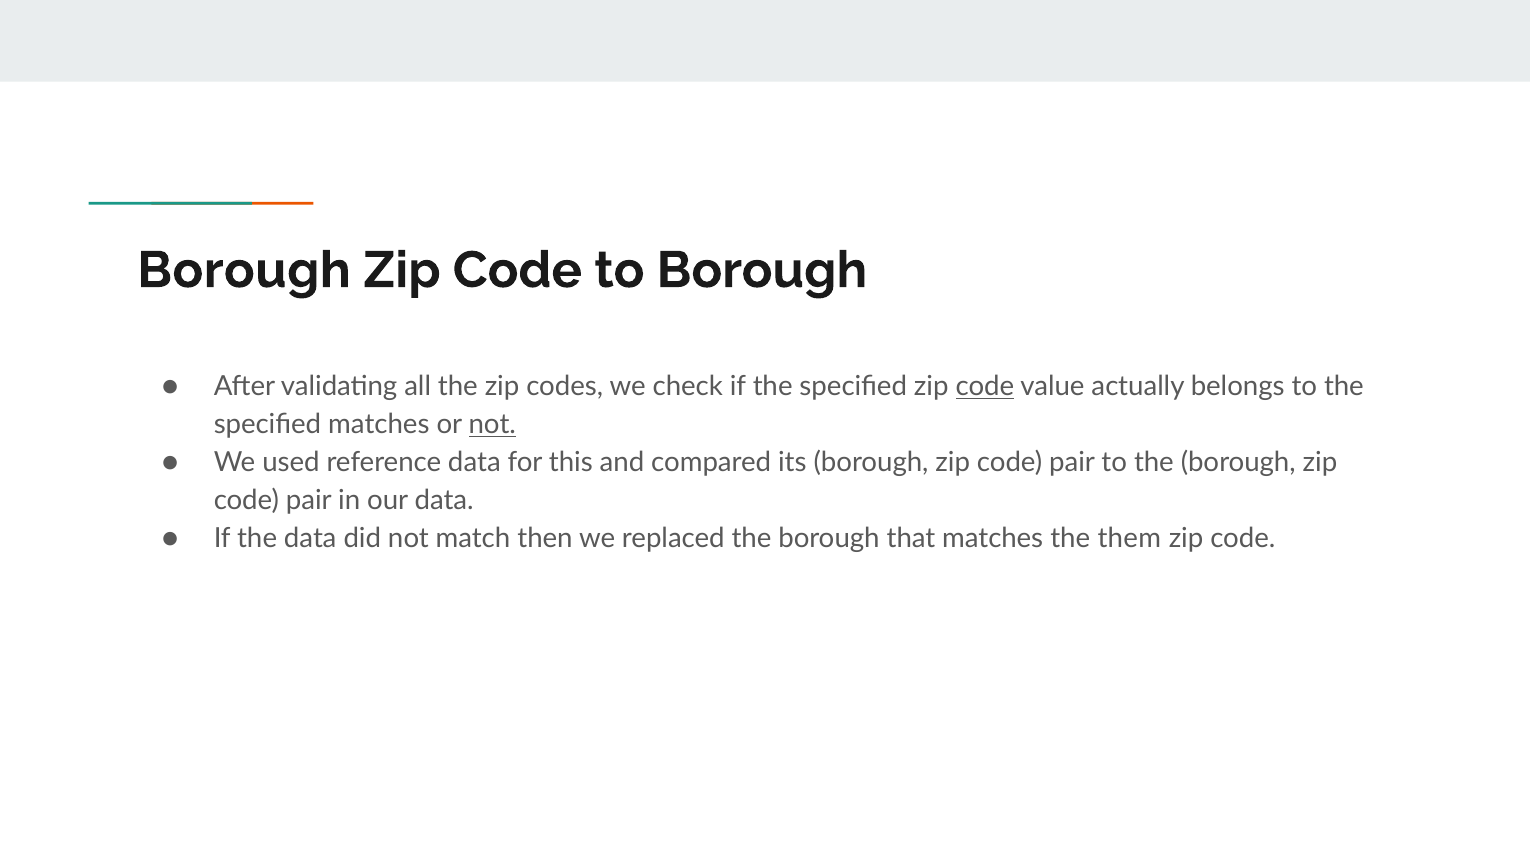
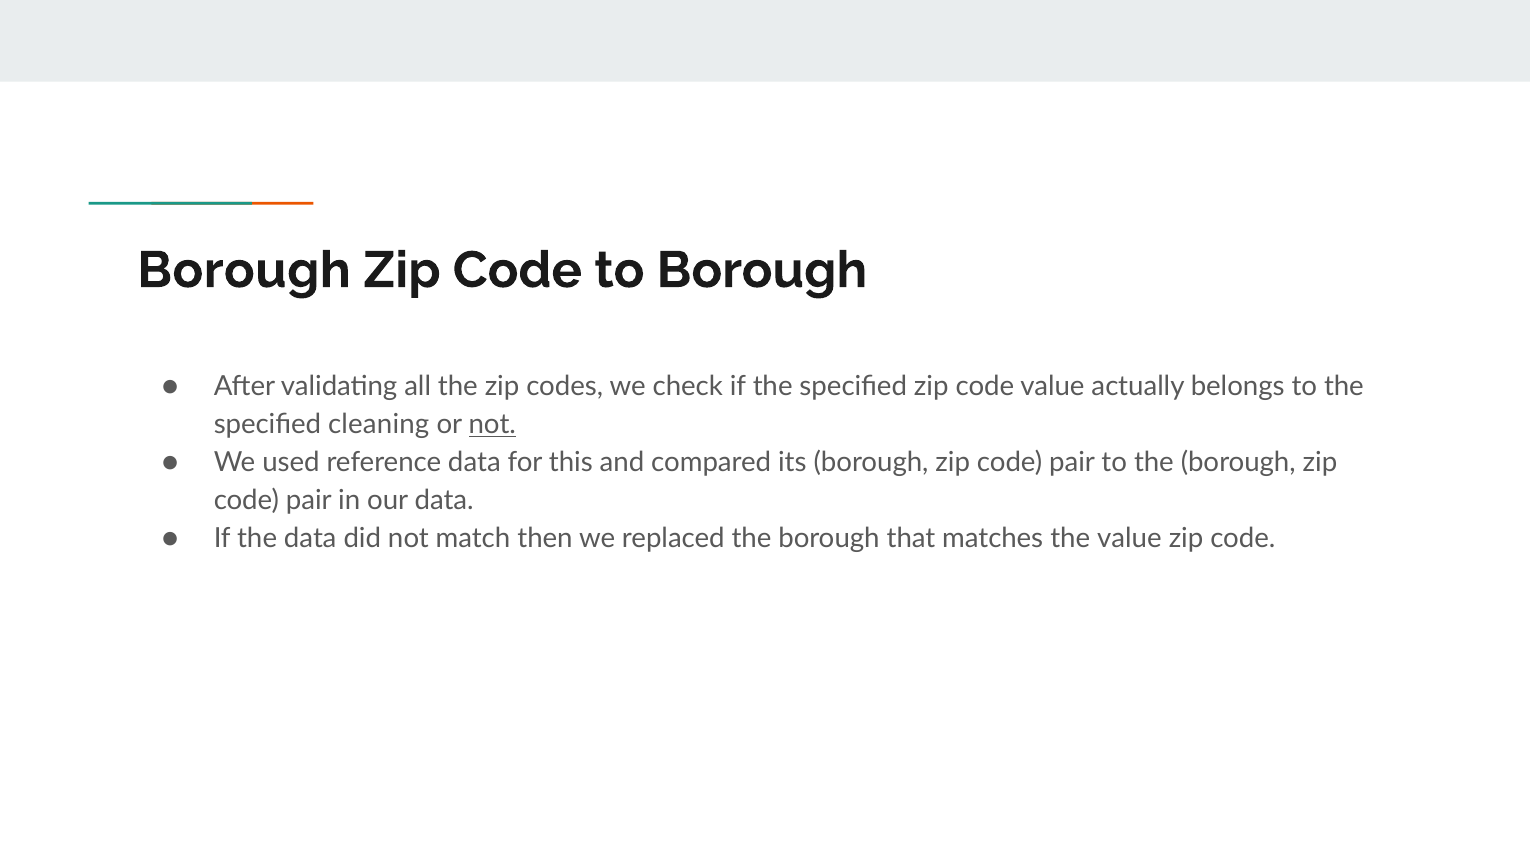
code underline: present -> none (985, 387)
specified matches: matches -> cleaning (379, 424)
the them: them -> value (1129, 538)
